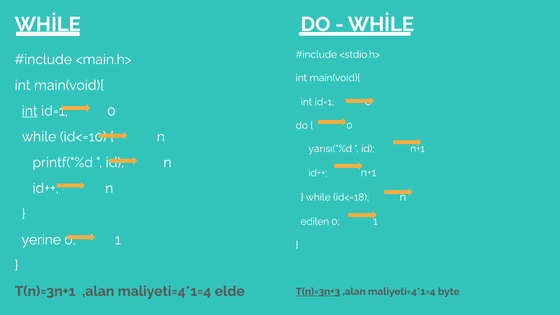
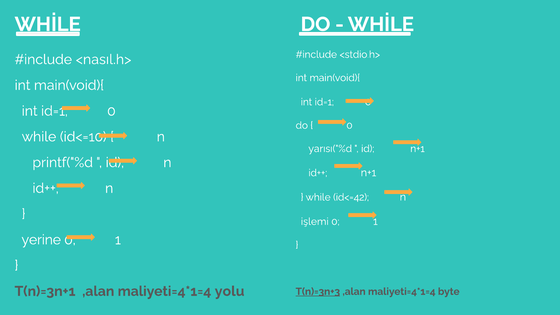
<main.h>: <main.h> -> <nasıl.h> (104, 59)
int underline: present -> none (30, 111)
id<=18: id<=18 -> id<=42 (351, 197)
edilen: edilen -> işlemi (315, 222)
elde: elde -> yolu (230, 291)
